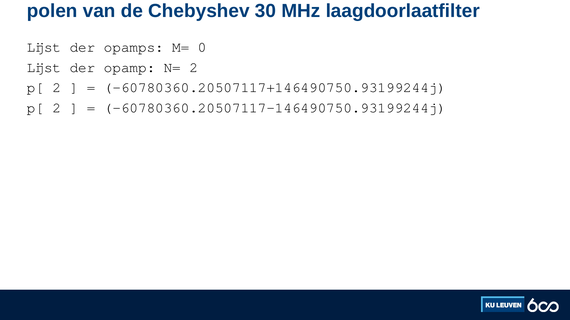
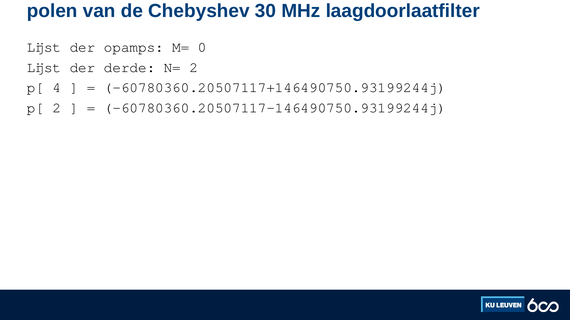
opamp: opamp -> derde (130, 68)
2: 2 -> 4 (57, 88)
